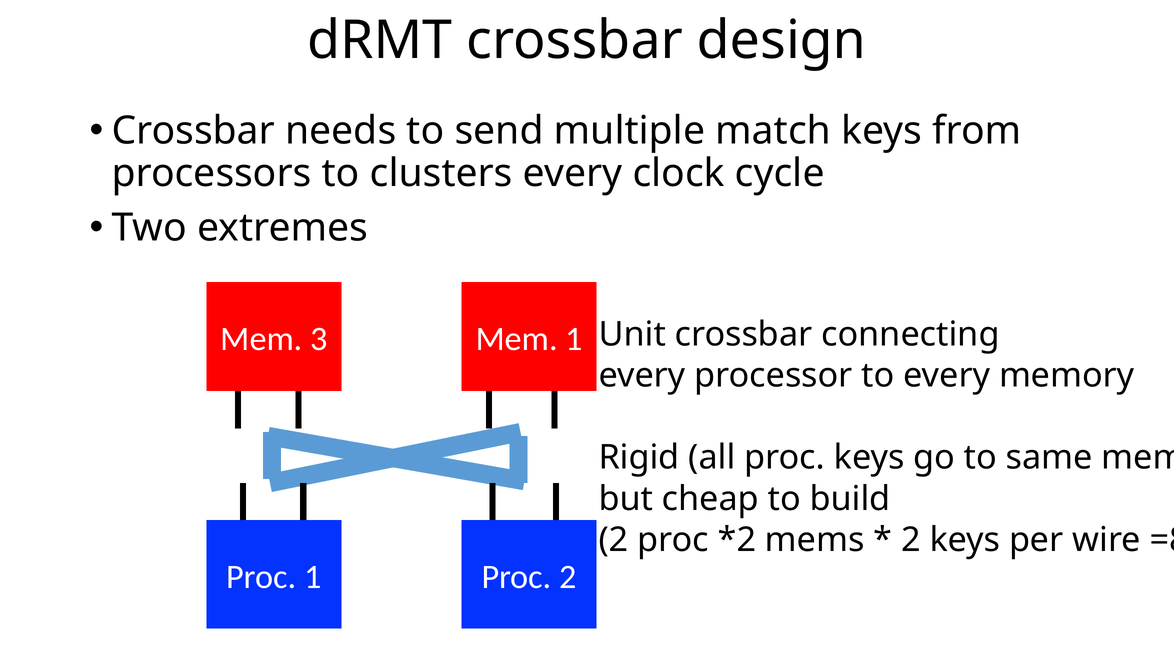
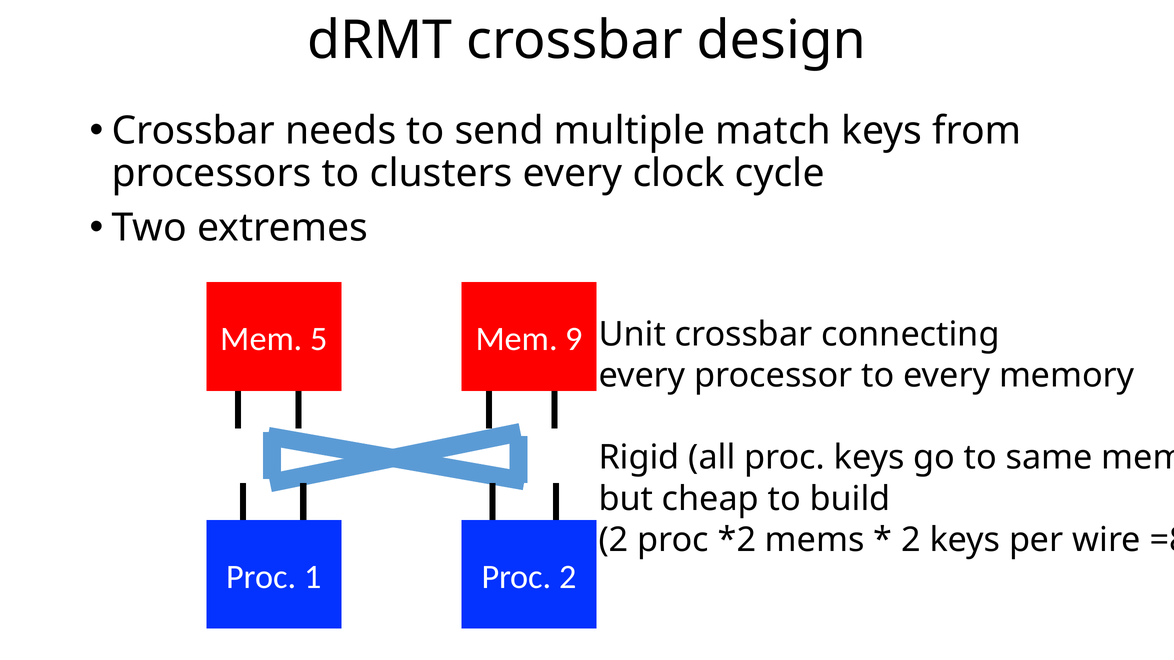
3: 3 -> 5 (319, 339)
Mem 1: 1 -> 9 (574, 339)
